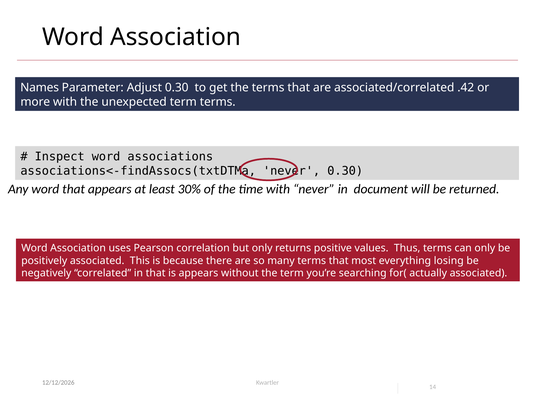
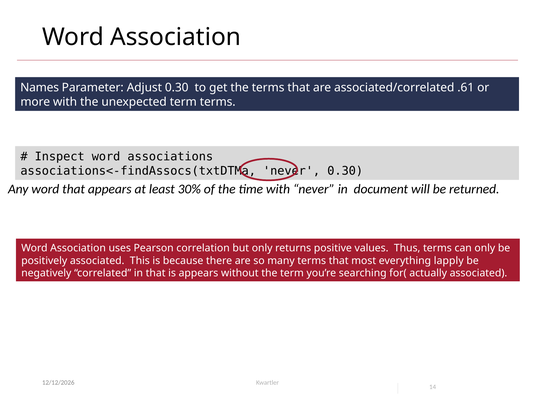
.42: .42 -> .61 (466, 88)
losing: losing -> lapply (449, 261)
